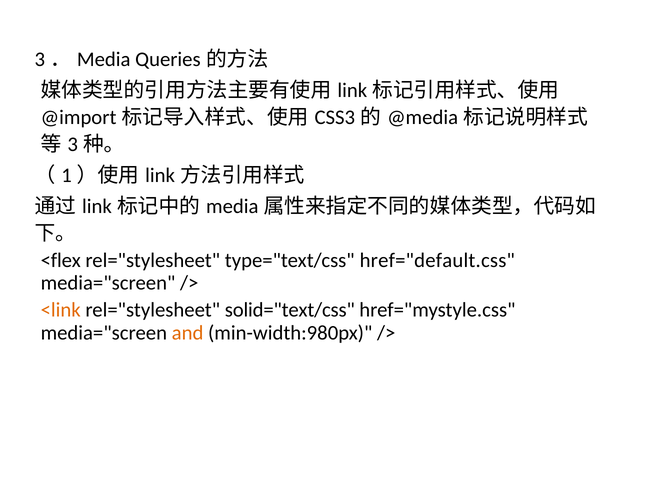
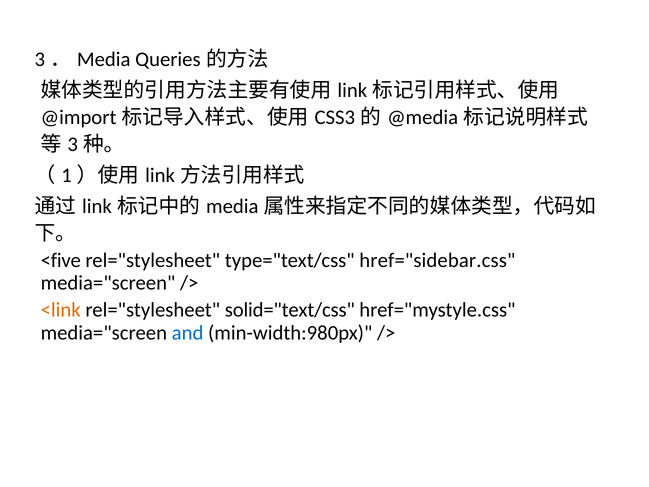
<flex: <flex -> <five (61, 260)
href="default.css: href="default.css -> href="sidebar.css (437, 260)
and colour: orange -> blue (188, 333)
